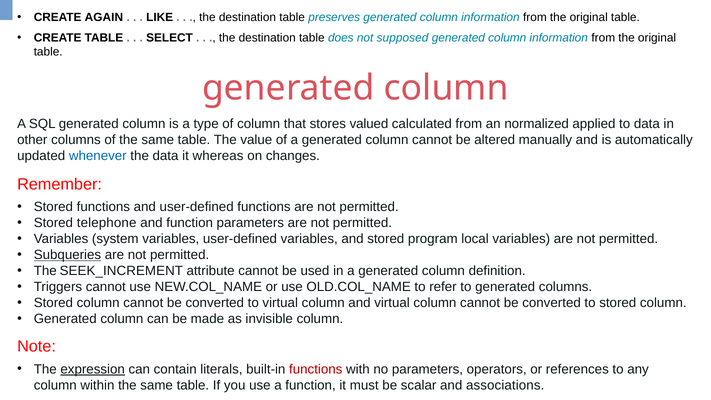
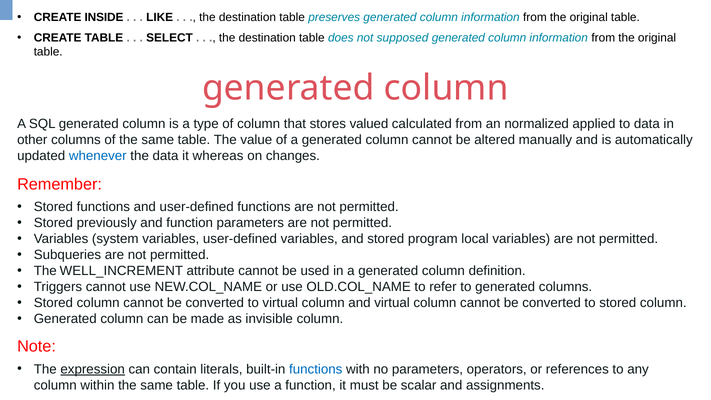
AGAIN: AGAIN -> INSIDE (104, 17)
telephone: telephone -> previously (107, 223)
Subqueries underline: present -> none (67, 255)
SEEK_INCREMENT: SEEK_INCREMENT -> WELL_INCREMENT (121, 271)
functions colour: red -> blue (316, 369)
associations: associations -> assignments (505, 385)
